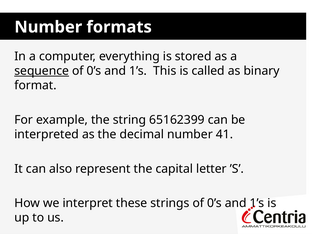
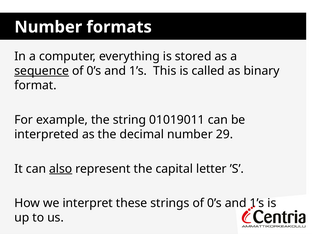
65162399: 65162399 -> 01019011 (177, 120)
41: 41 -> 29 (224, 134)
also underline: none -> present (61, 169)
